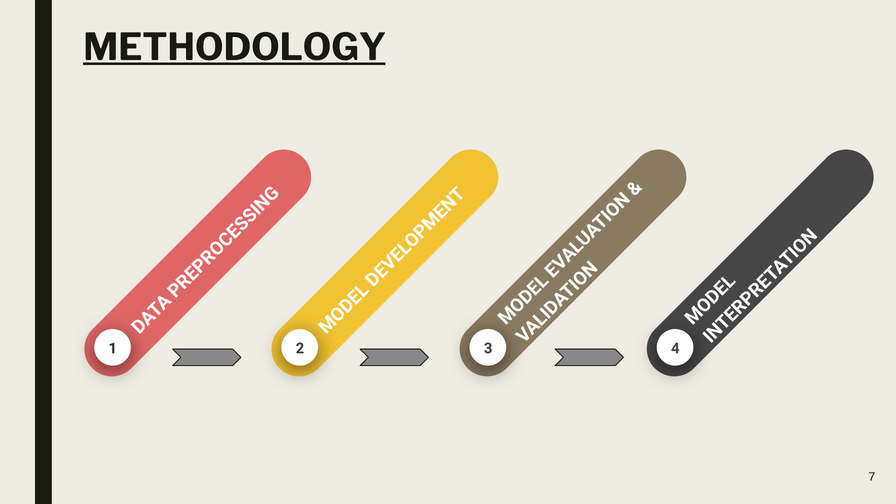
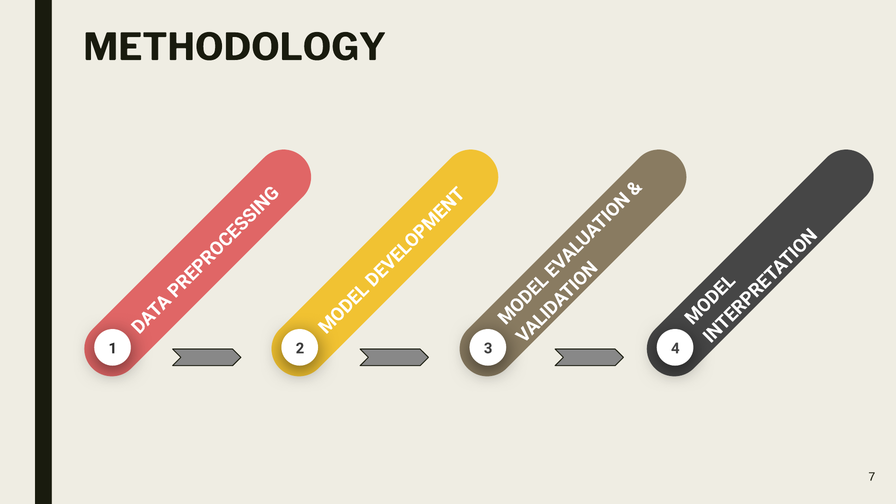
METHODOLOGY underline: present -> none (235, 48)
